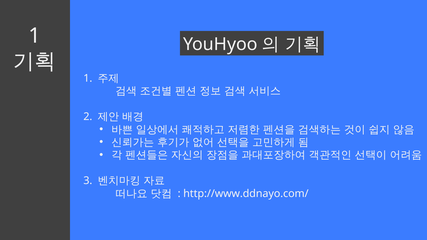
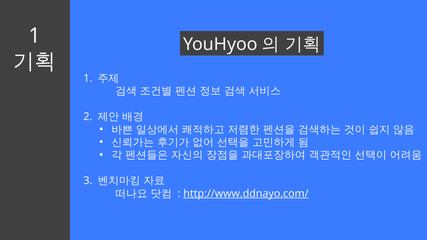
http://www.ddnayo.com/ underline: none -> present (246, 194)
